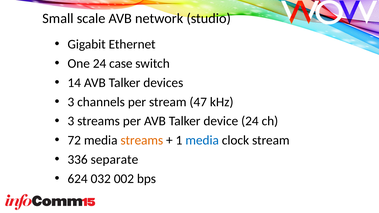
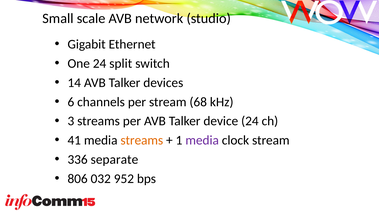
case: case -> split (121, 64)
3: 3 -> 6 (71, 102)
47: 47 -> 68 (198, 102)
72: 72 -> 41 (74, 140)
media colour: blue -> purple (202, 140)
624: 624 -> 806 (78, 179)
002: 002 -> 952 (124, 179)
